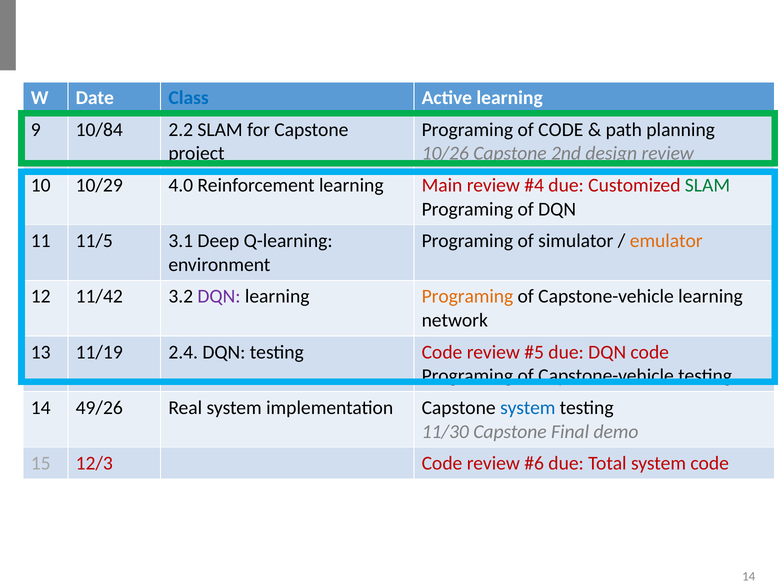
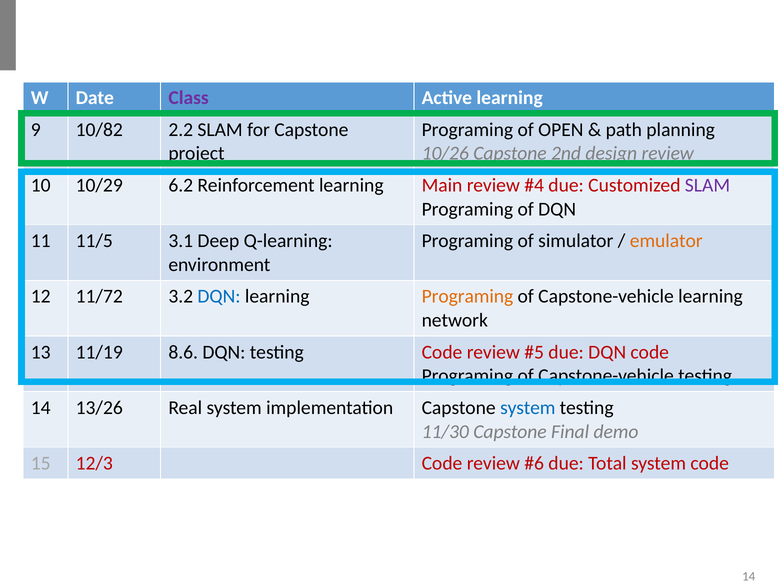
Class colour: blue -> purple (189, 98)
10/84: 10/84 -> 10/82 (99, 130)
of CODE: CODE -> OPEN (561, 130)
4.0: 4.0 -> 6.2 (181, 185)
SLAM colour: green -> purple (707, 185)
11/42: 11/42 -> 11/72 (99, 297)
DQN colour: purple -> blue (219, 297)
2.4: 2.4 -> 8.6 (183, 352)
49/26: 49/26 -> 13/26 (99, 408)
